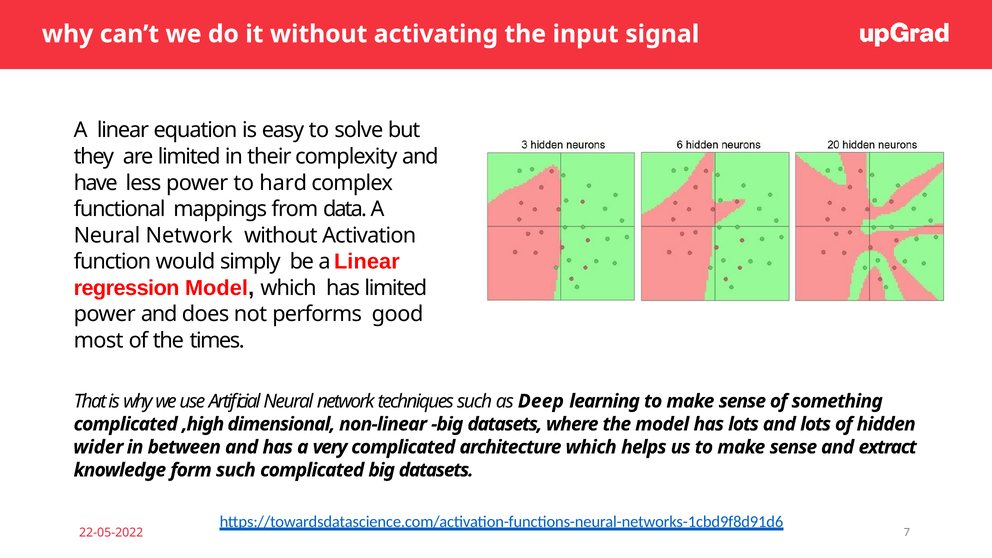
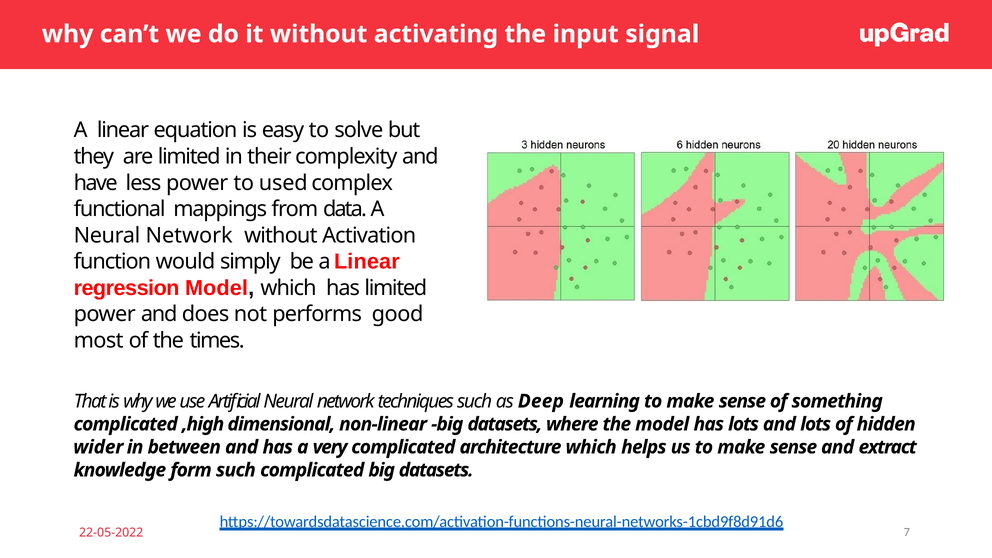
hard: hard -> used (283, 183)
